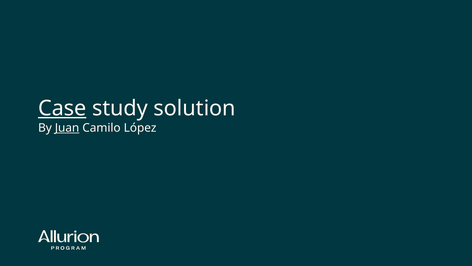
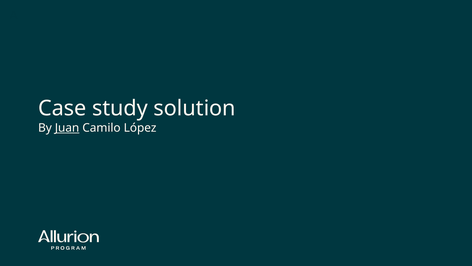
Case underline: present -> none (62, 108)
